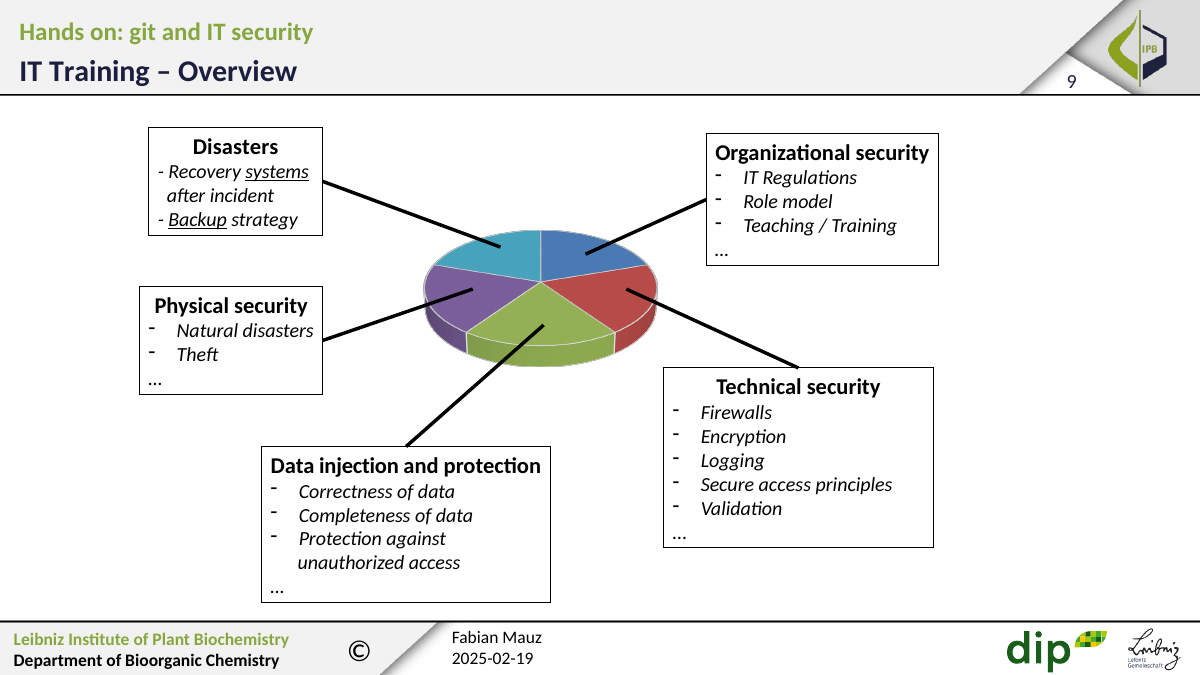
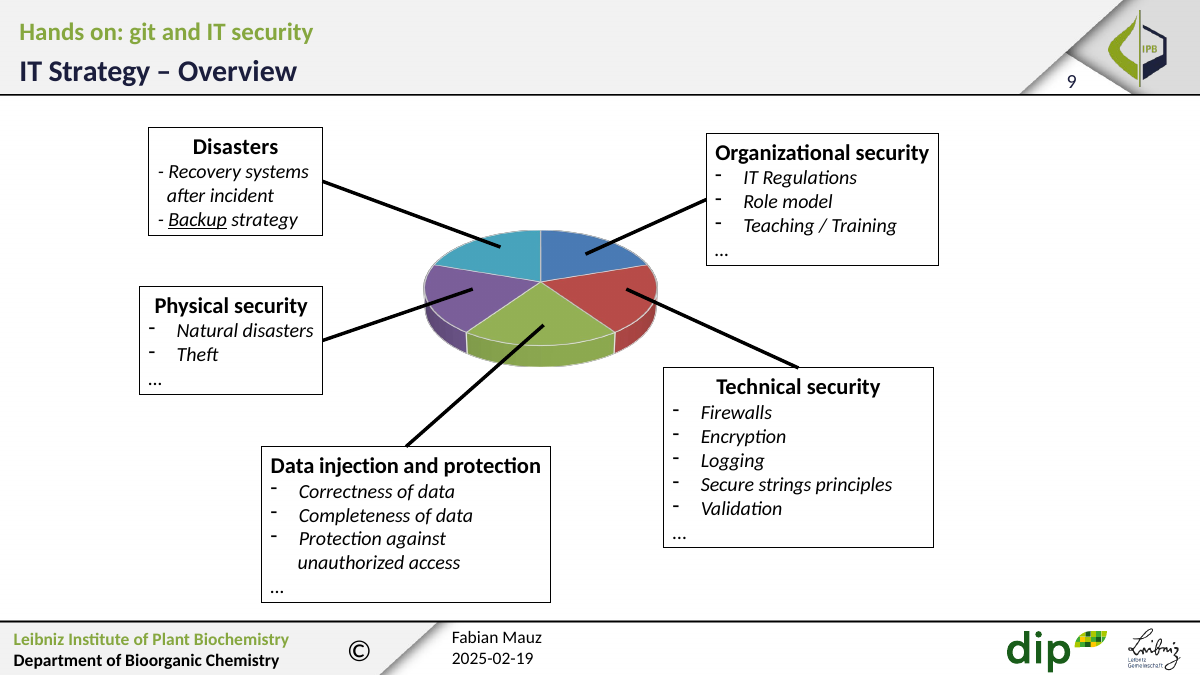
IT Training: Training -> Strategy (99, 71)
systems underline: present -> none (277, 172)
Secure access: access -> strings (785, 485)
